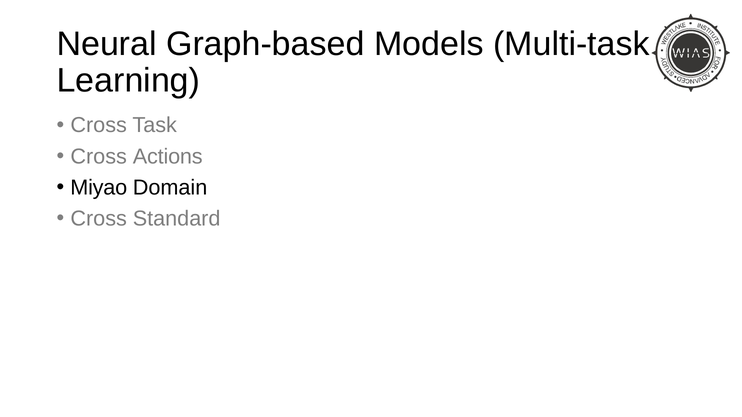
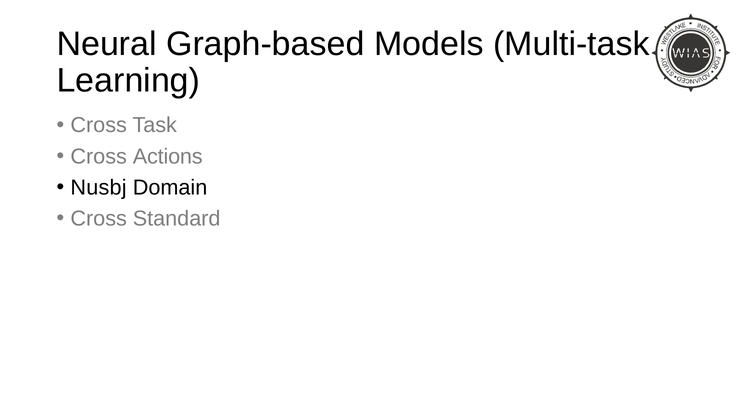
Miyao: Miyao -> Nusbj (99, 188)
